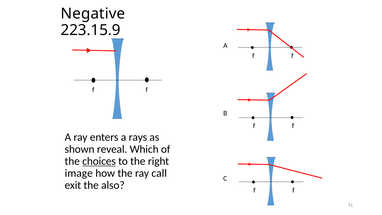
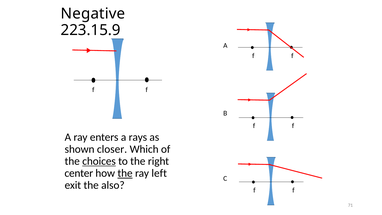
reveal: reveal -> closer (112, 149)
image: image -> center (79, 173)
the underline: none -> present (125, 173)
call: call -> left (159, 173)
